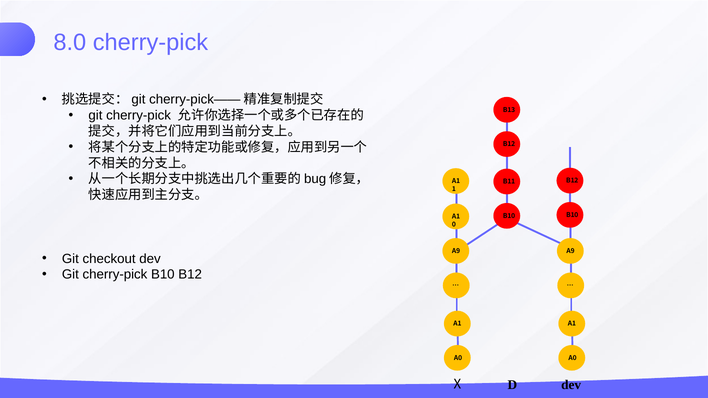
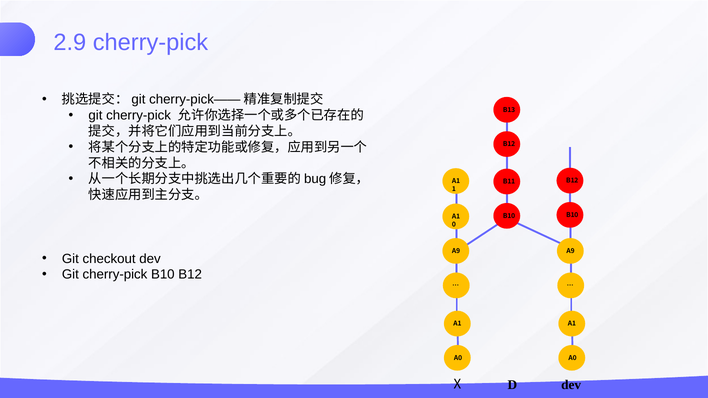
8.0: 8.0 -> 2.9 (70, 43)
